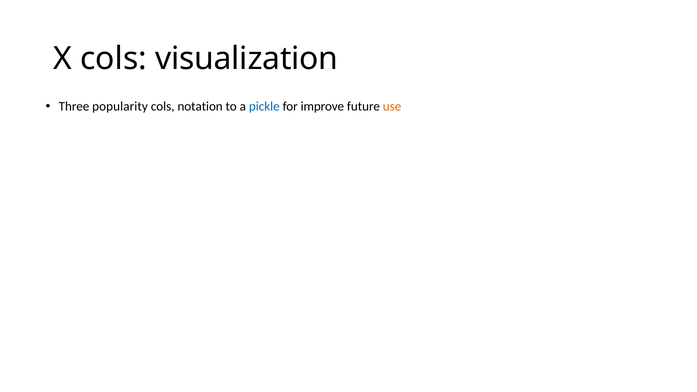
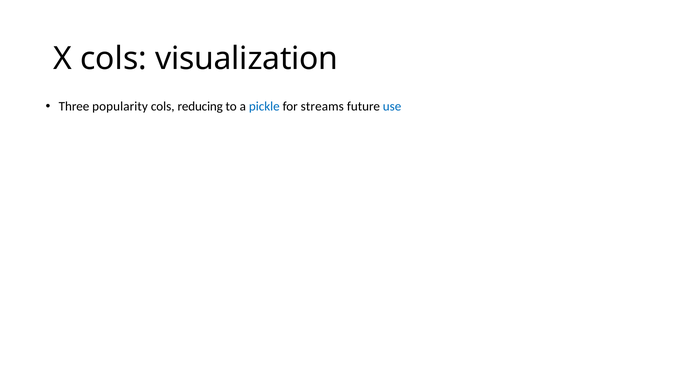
notation: notation -> reducing (200, 106)
improve: improve -> streams (322, 106)
use colour: orange -> blue (392, 106)
